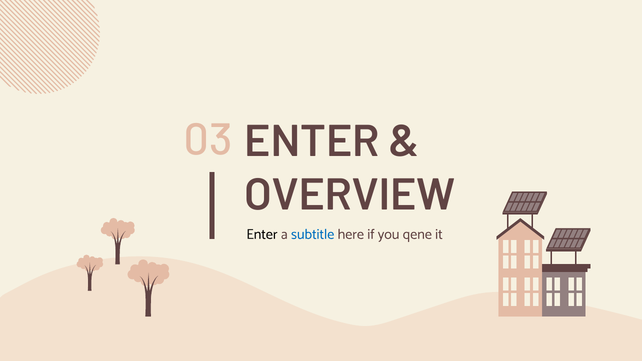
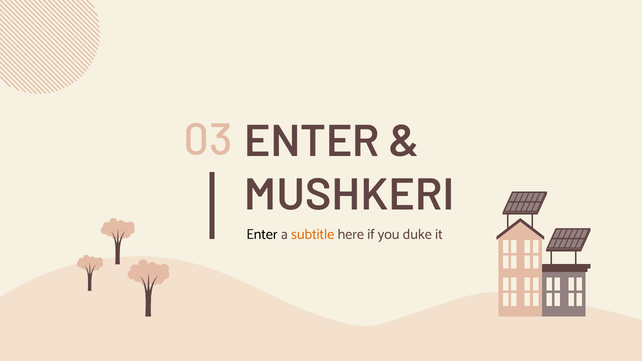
OVERVIEW: OVERVIEW -> MUSHKERI (350, 195)
subtitle colour: blue -> orange (313, 234)
qene: qene -> duke (417, 234)
